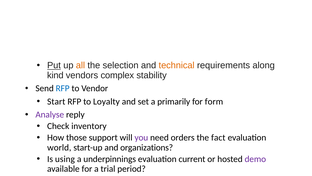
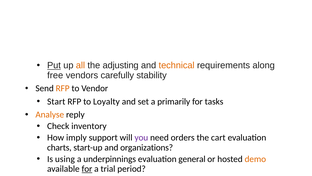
selection: selection -> adjusting (121, 65)
kind: kind -> free (55, 75)
complex: complex -> carefully (117, 75)
RFP colour: blue -> orange (63, 88)
form: form -> tasks (214, 101)
Analyse colour: purple -> orange (50, 114)
those: those -> imply (76, 137)
fact: fact -> cart (218, 137)
world: world -> charts (59, 147)
current: current -> general (192, 159)
demo colour: purple -> orange (255, 159)
for underline: none -> present (87, 168)
